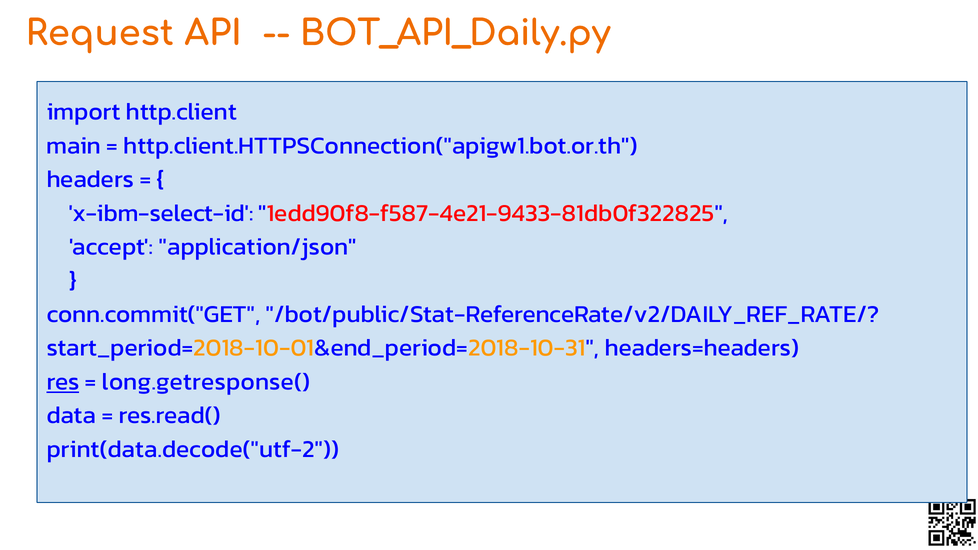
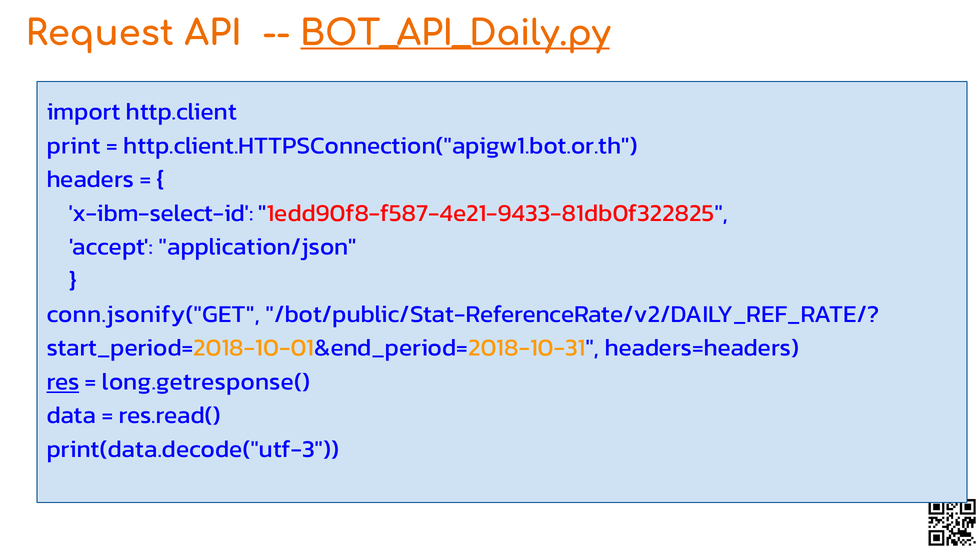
BOT_API_Daily.py underline: none -> present (455, 33)
main: main -> print (73, 146)
conn.commit("GET: conn.commit("GET -> conn.jsonify("GET (153, 314)
print(data.decode("utf-2: print(data.decode("utf-2 -> print(data.decode("utf-3 (193, 449)
